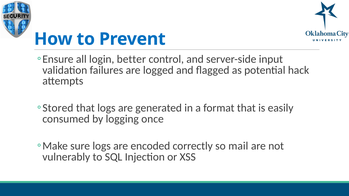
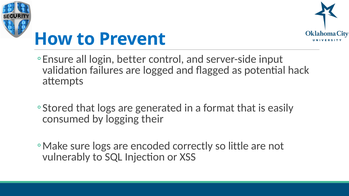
once: once -> their (152, 119)
mail: mail -> little (238, 146)
